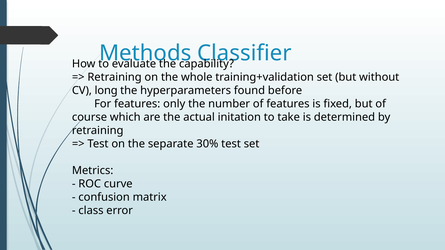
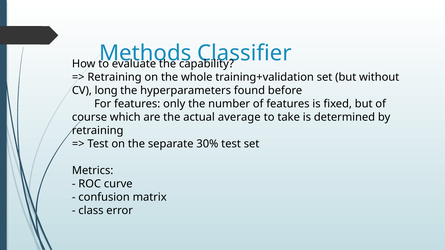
initation: initation -> average (239, 117)
